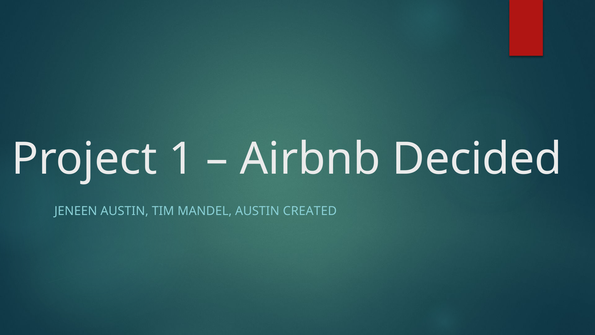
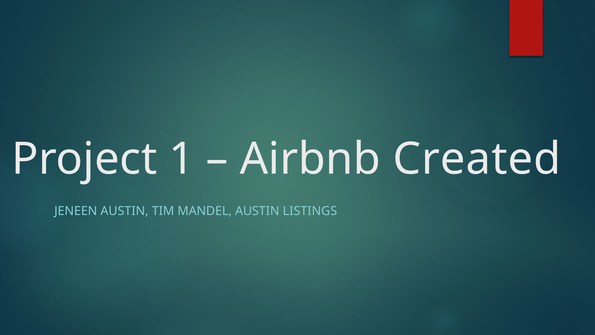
Decided: Decided -> Created (477, 159)
CREATED: CREATED -> LISTINGS (310, 211)
